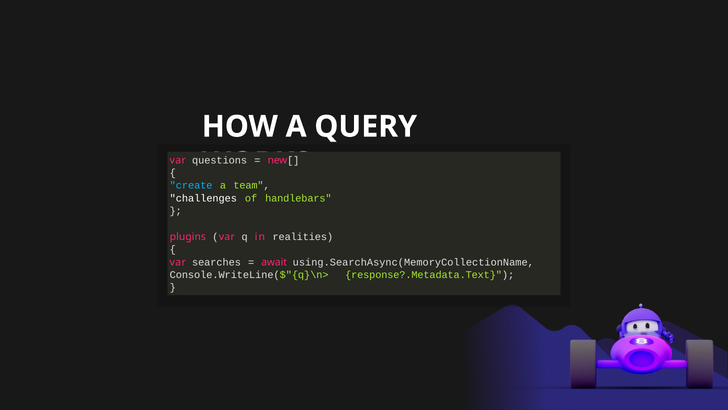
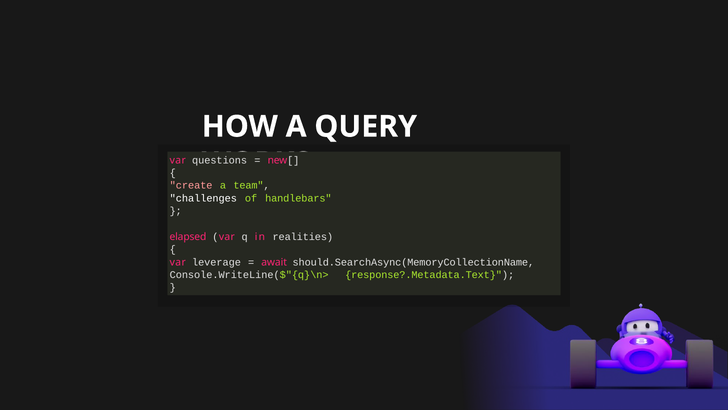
create colour: light blue -> pink (191, 185)
plugins: plugins -> elapsed (188, 236)
searches: searches -> leverage (216, 262)
using.SearchAsync(MemoryCollectionName: using.SearchAsync(MemoryCollectionName -> should.SearchAsync(MemoryCollectionName (413, 262)
